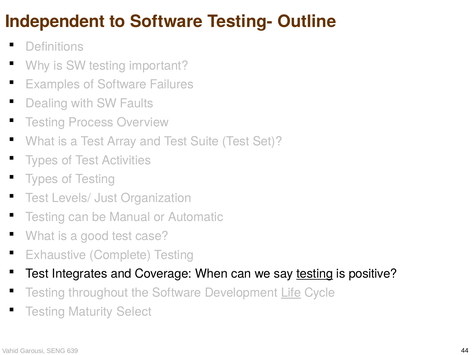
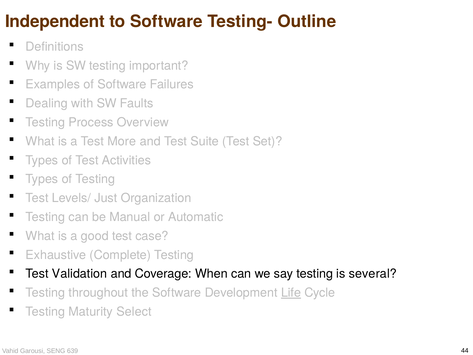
Array: Array -> More (122, 141)
Integrates: Integrates -> Validation (80, 274)
testing underline: present -> none (315, 274)
positive: positive -> several (373, 274)
